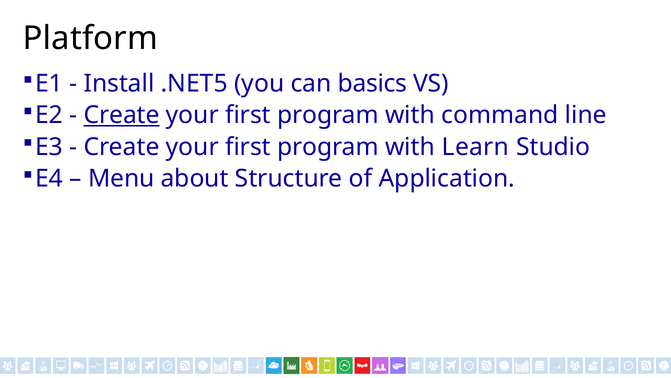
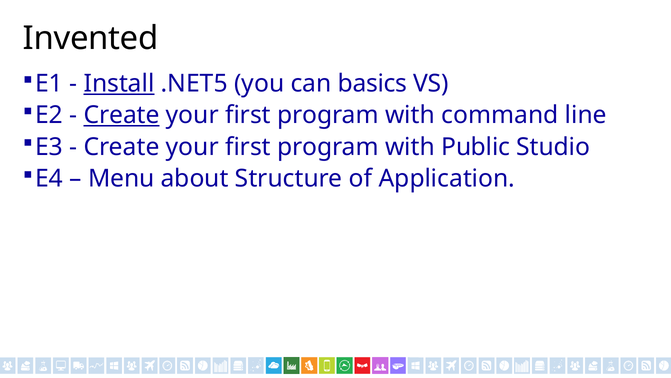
Platform: Platform -> Invented (91, 39)
Install underline: none -> present (119, 84)
Learn: Learn -> Public (476, 147)
